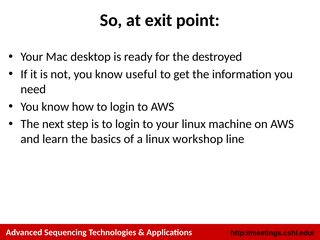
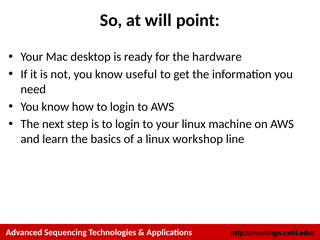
exit: exit -> will (158, 20)
destroyed: destroyed -> hardware (217, 57)
